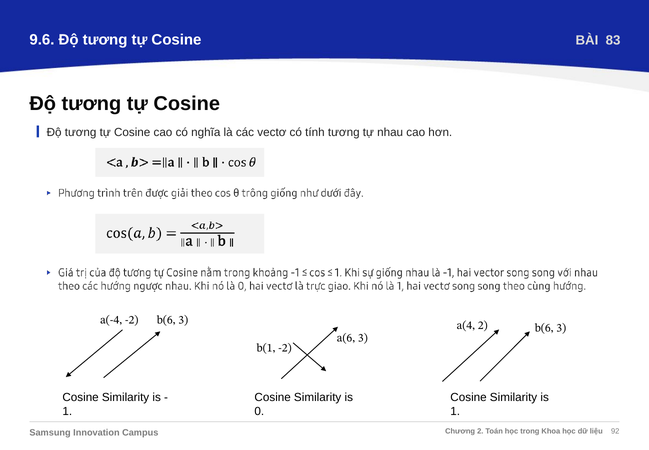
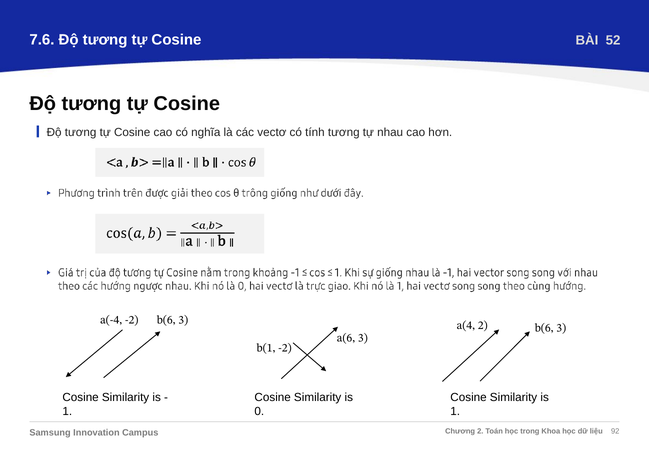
9.6: 9.6 -> 7.6 (42, 40)
83: 83 -> 52 (613, 40)
